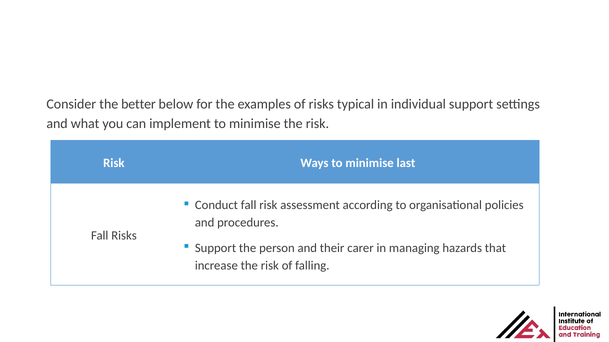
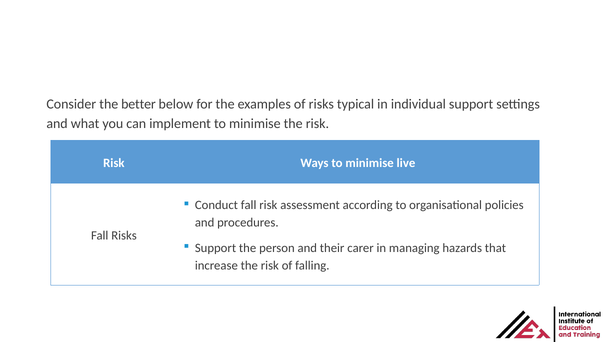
last: last -> live (406, 163)
